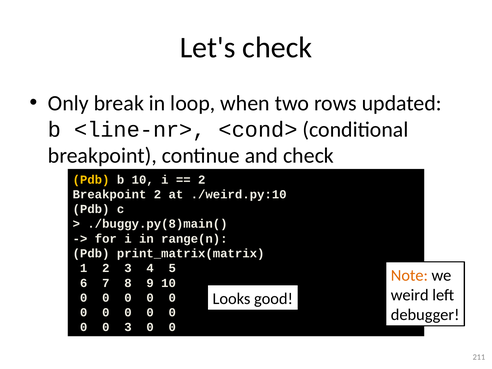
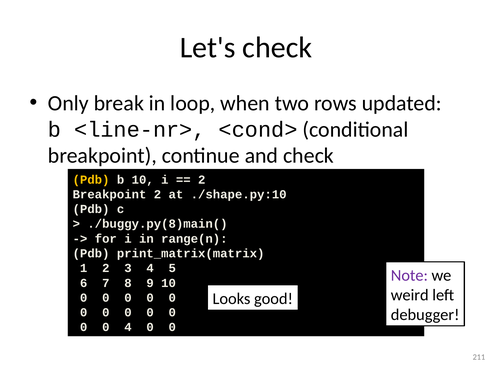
./weird.py:10: ./weird.py:10 -> ./shape.py:10 (239, 194)
Note colour: orange -> purple (409, 275)
0 3: 3 -> 4 (128, 327)
